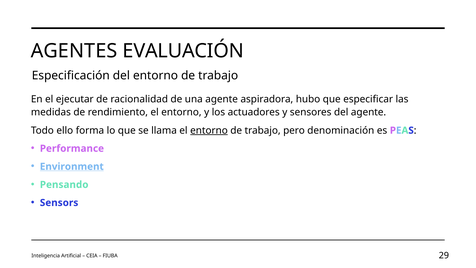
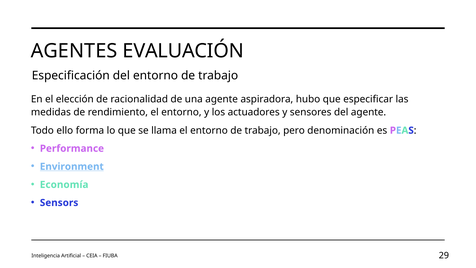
ejecutar: ejecutar -> elección (75, 99)
entorno underline: present -> none (209, 130)
Pensando: Pensando -> Economía (64, 185)
